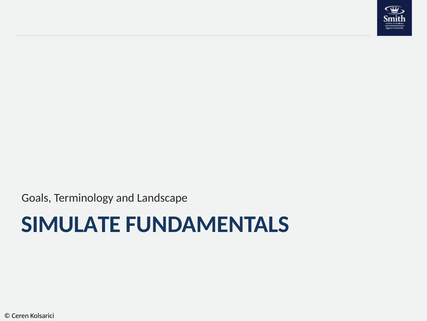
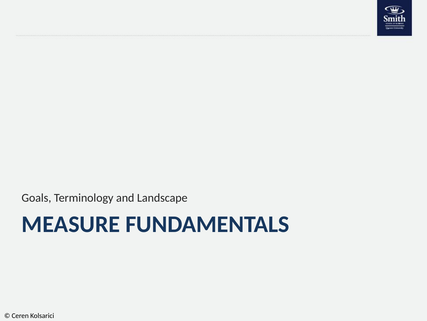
SIMULATE: SIMULATE -> MEASURE (71, 224)
